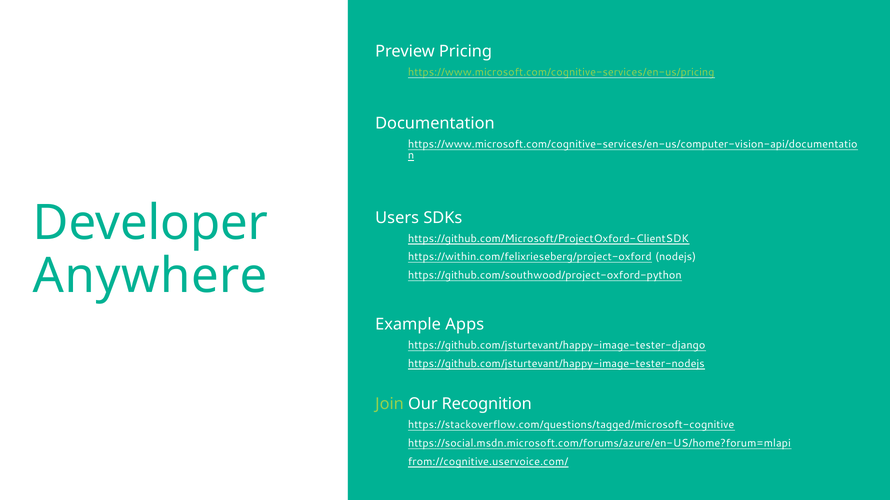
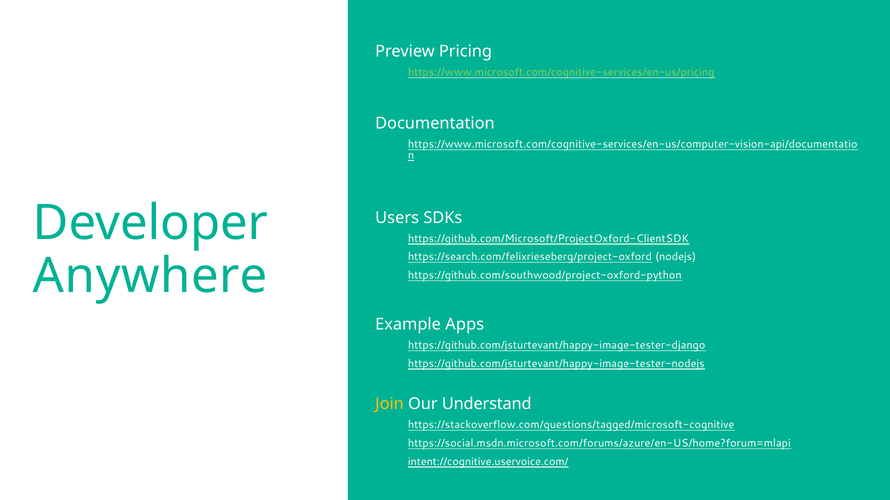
https://within.com/felixrieseberg/project-oxford: https://within.com/felixrieseberg/project-oxford -> https://search.com/felixrieseberg/project-oxford (530, 257)
Join colour: light green -> yellow (390, 405)
Recognition: Recognition -> Understand (487, 405)
from://cognitive.uservoice.com/: from://cognitive.uservoice.com/ -> intent://cognitive.uservoice.com/ (488, 462)
